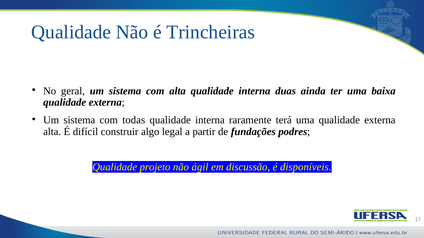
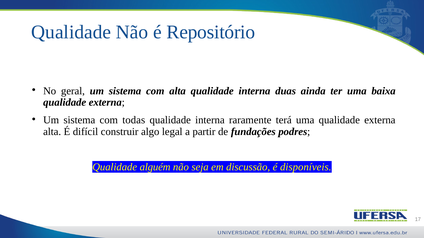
Trincheiras: Trincheiras -> Repositório (211, 32)
projeto: projeto -> alguém (155, 167)
ágil: ágil -> seja (200, 167)
